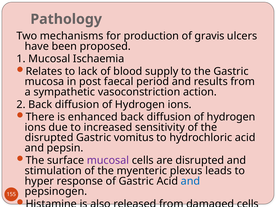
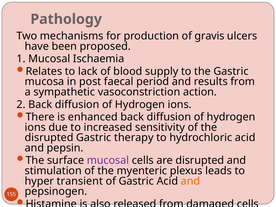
vomitus: vomitus -> therapy (134, 138)
response: response -> transient (80, 181)
and colour: blue -> orange (190, 181)
